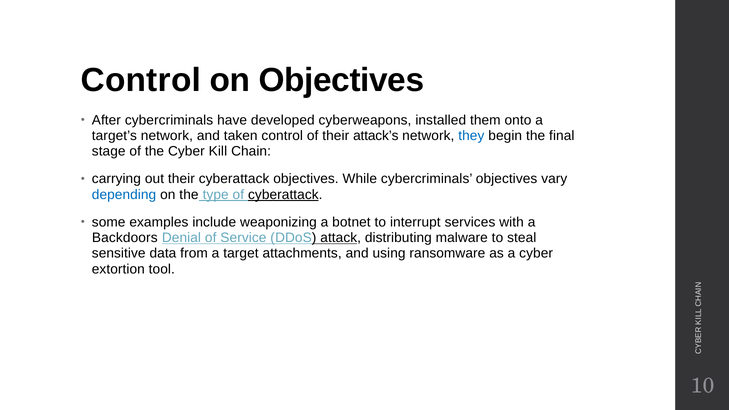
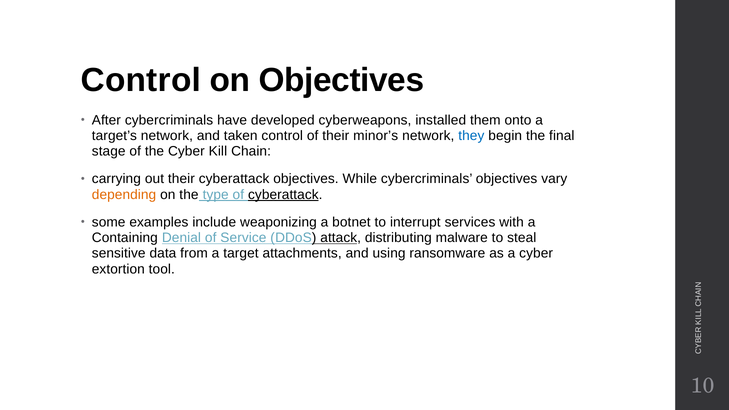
attack’s: attack’s -> minor’s (376, 136)
depending colour: blue -> orange (124, 195)
Backdoors: Backdoors -> Containing (125, 238)
